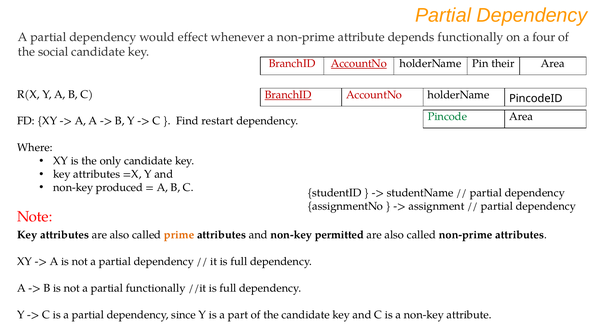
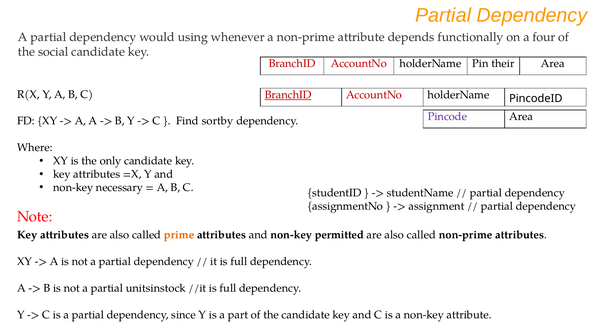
effect: effect -> using (193, 37)
AccountNo underline: present -> none (359, 64)
Pincode colour: green -> purple (447, 117)
restart: restart -> sortby (218, 121)
produced: produced -> necessary (119, 188)
partial functionally: functionally -> unitsinstock (156, 288)
